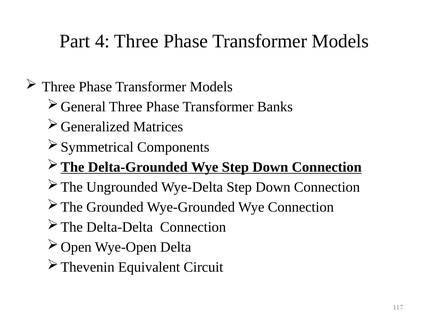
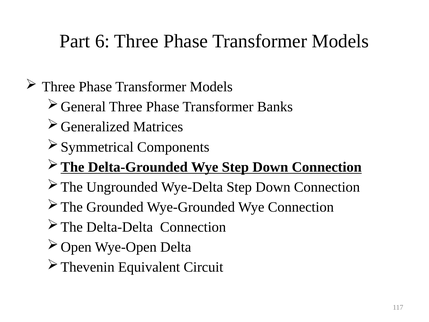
4: 4 -> 6 (102, 41)
